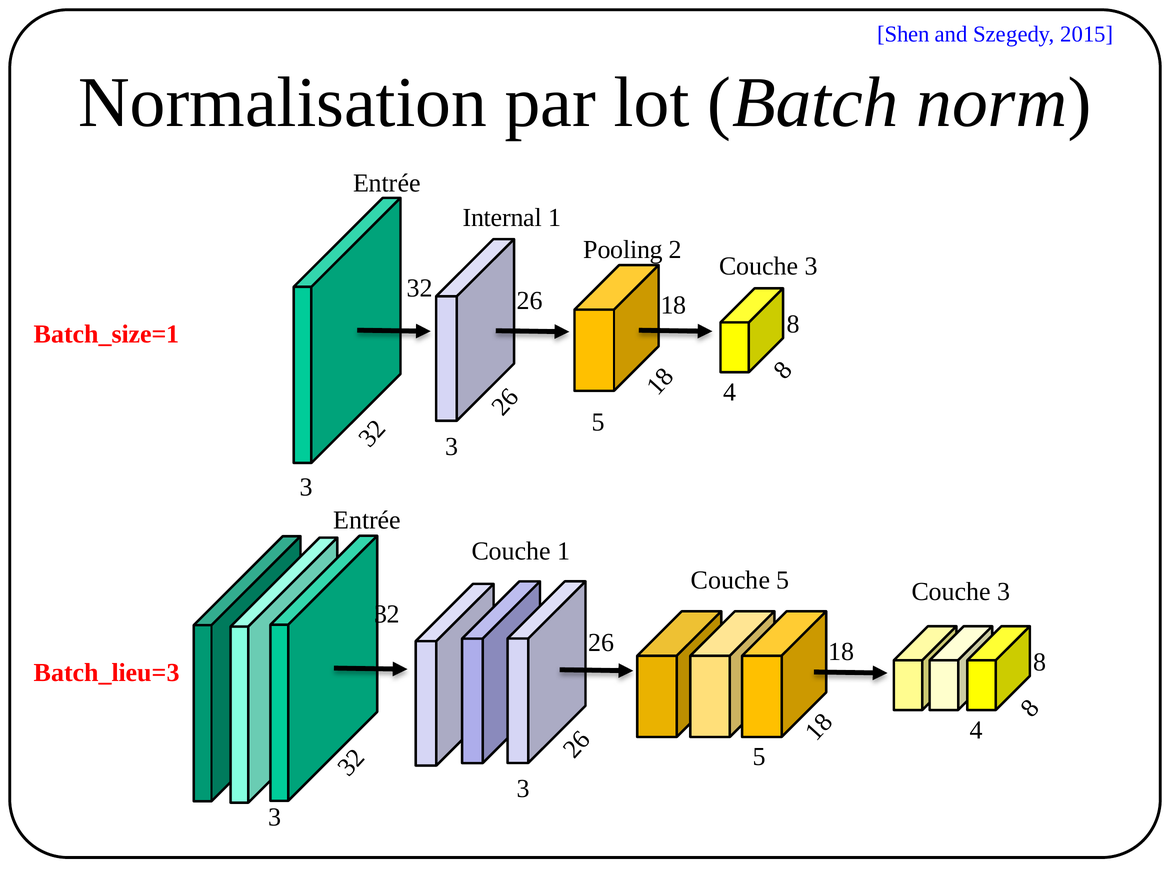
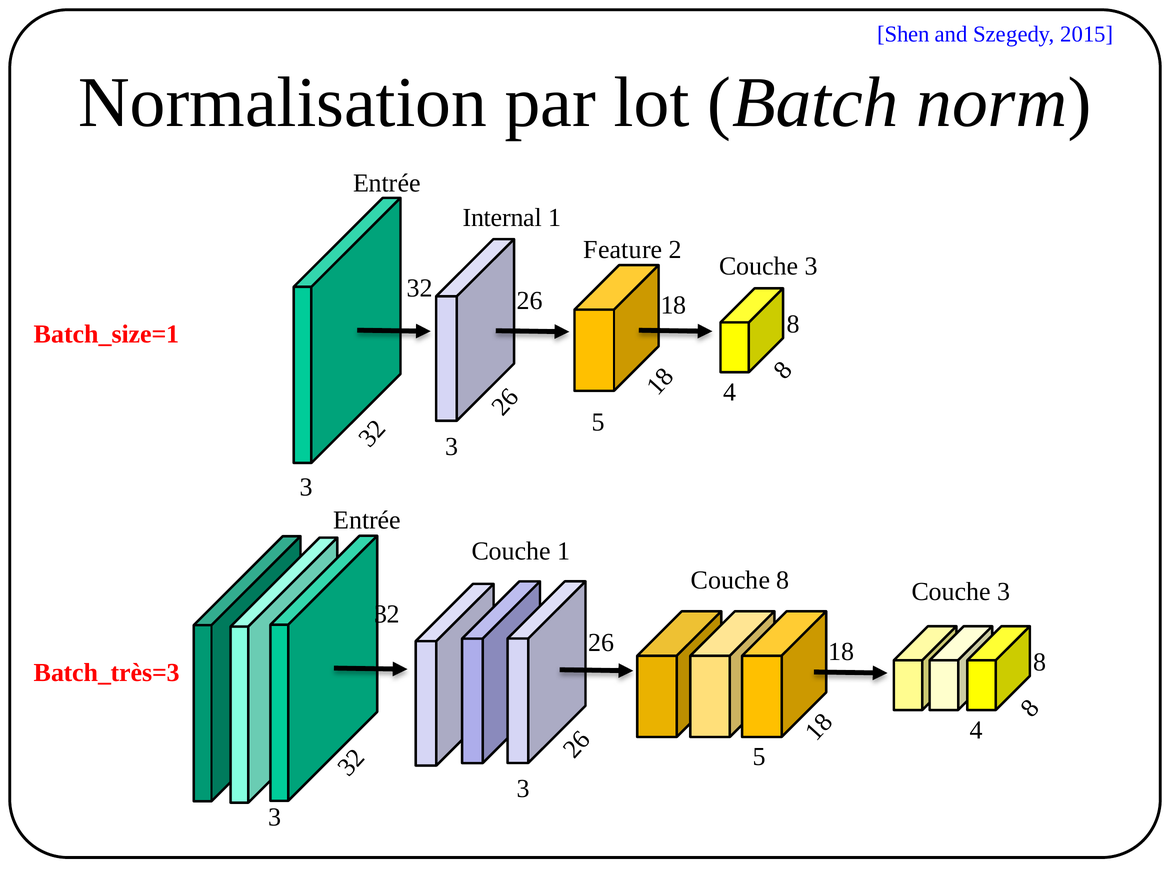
Pooling: Pooling -> Feature (623, 250)
Couche 5: 5 -> 8 (783, 581)
Batch_lieu=3: Batch_lieu=3 -> Batch_très=3 (107, 673)
